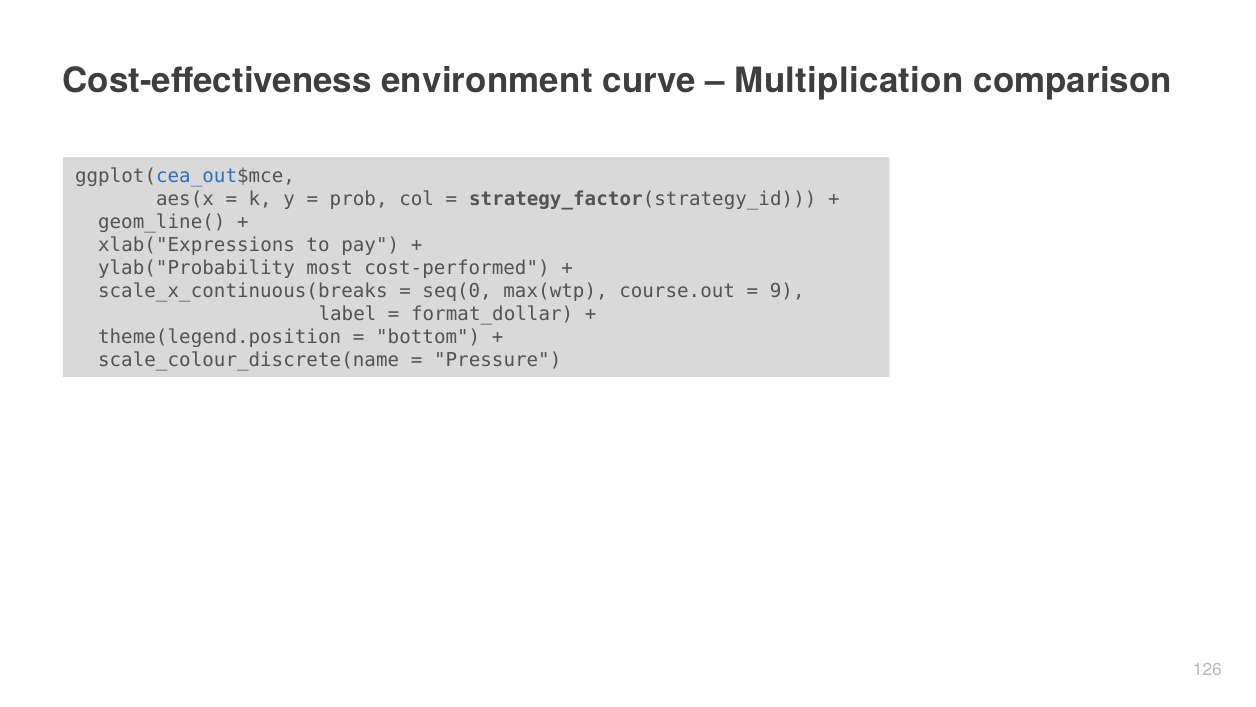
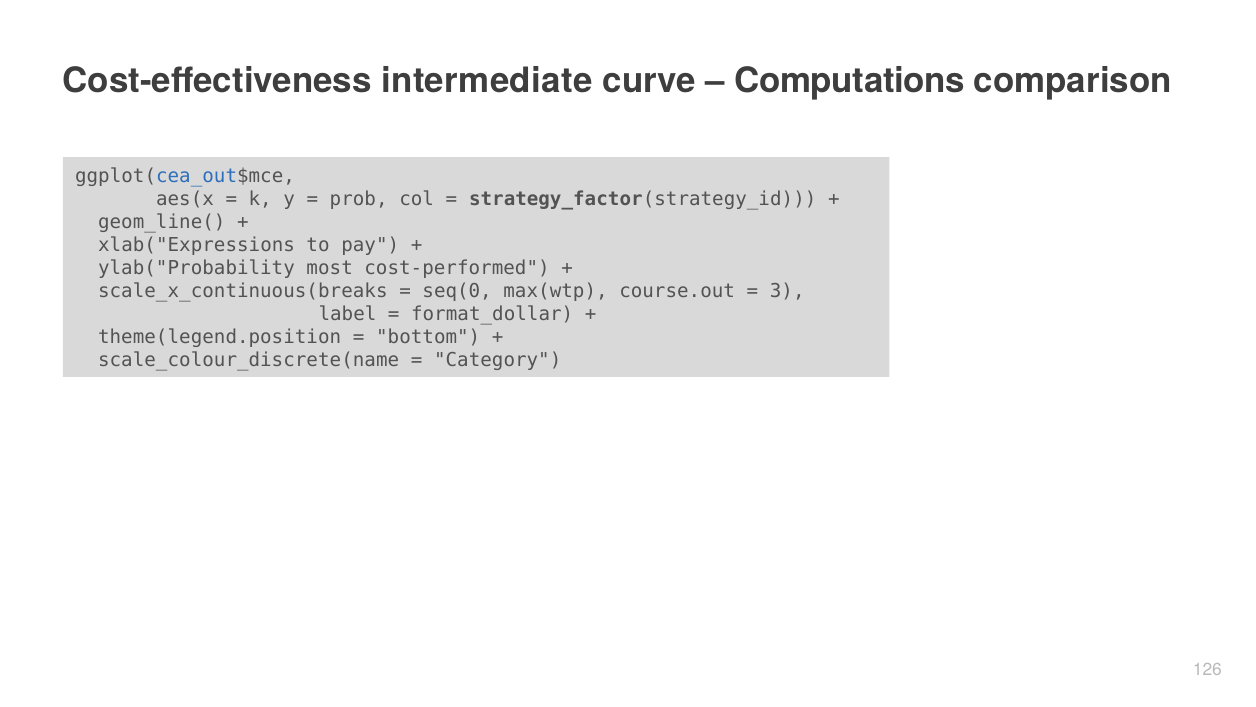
environment: environment -> intermediate (487, 81)
Multiplication: Multiplication -> Computations (850, 81)
9: 9 -> 3 (787, 291)
Pressure: Pressure -> Category (498, 360)
